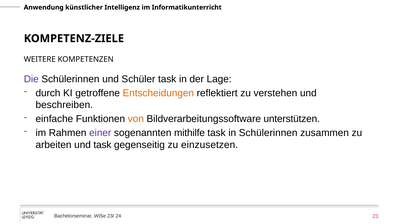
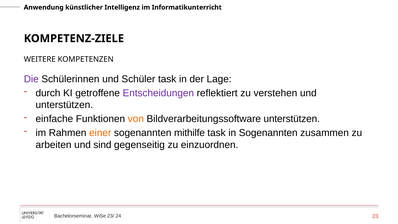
Entscheidungen colour: orange -> purple (158, 93)
beschreiben: beschreiben -> unterstützen (64, 105)
einer colour: purple -> orange (100, 133)
in Schülerinnen: Schülerinnen -> Sogenannten (268, 133)
und task: task -> sind (102, 145)
einzusetzen: einzusetzen -> einzuordnen (210, 145)
